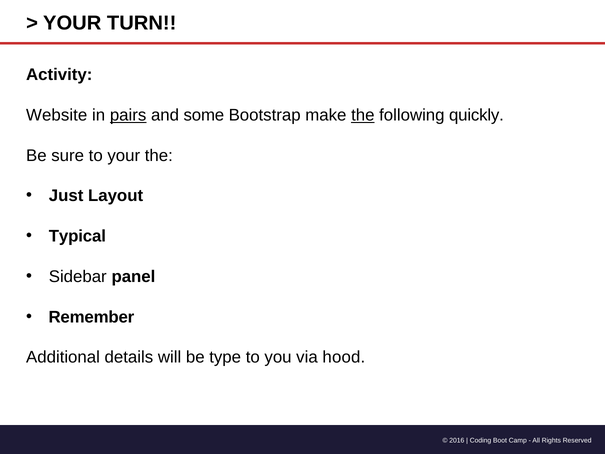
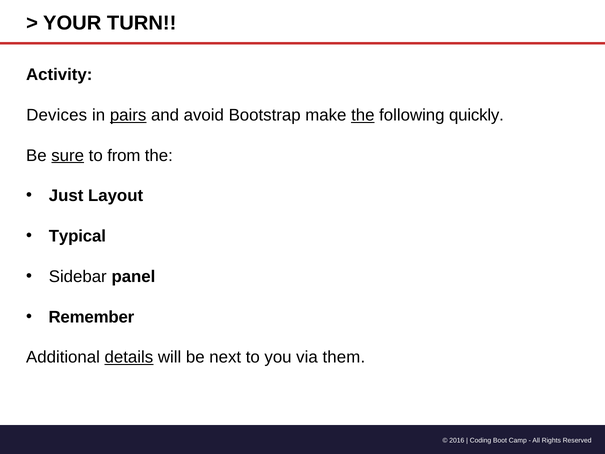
Website: Website -> Devices (57, 115)
some: some -> avoid (204, 115)
sure underline: none -> present (68, 155)
to your: your -> from (124, 155)
details underline: none -> present (129, 357)
type: type -> next (225, 357)
hood: hood -> them (344, 357)
